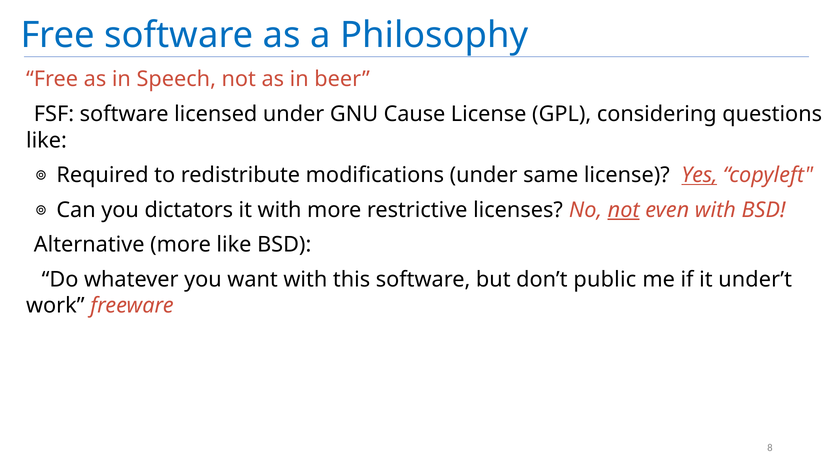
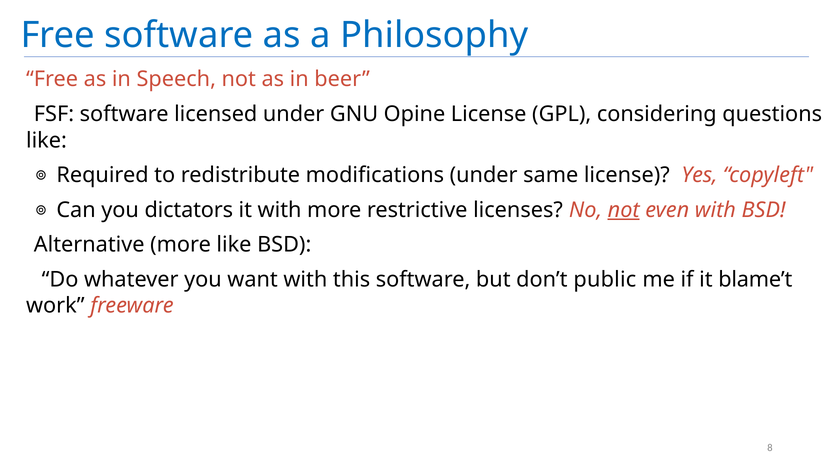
Cause: Cause -> Opine (414, 114)
Yes underline: present -> none (699, 175)
under’t: under’t -> blame’t (755, 279)
